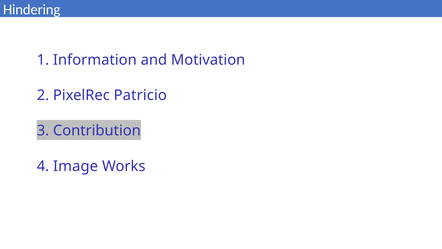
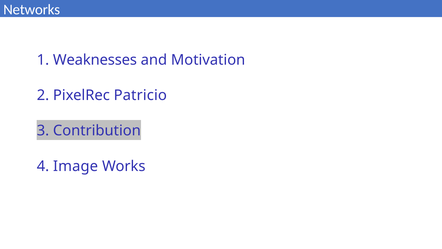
Hindering: Hindering -> Networks (32, 10)
Information: Information -> Weaknesses (95, 60)
